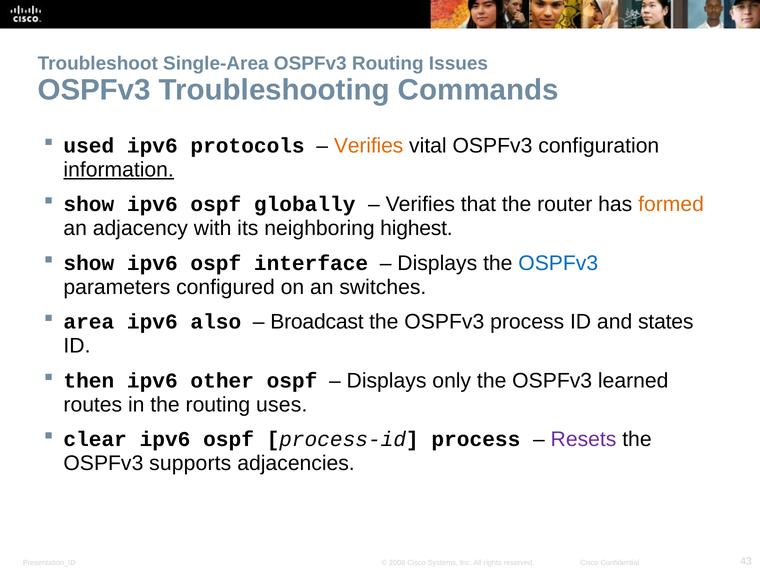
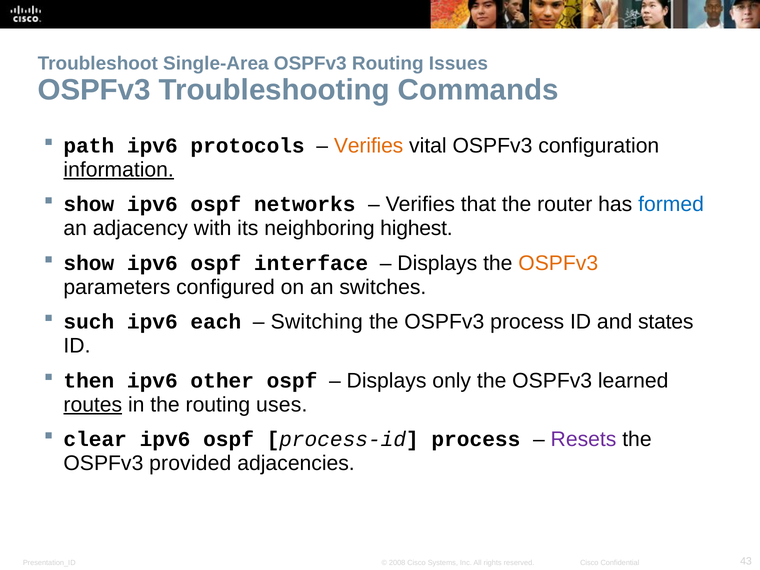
used: used -> path (89, 146)
globally: globally -> networks (305, 204)
formed colour: orange -> blue (671, 204)
OSPFv3 colour: blue -> orange (558, 263)
area: area -> such (89, 322)
also: also -> each (216, 322)
Broadcast: Broadcast -> Switching (317, 322)
routes underline: none -> present (93, 405)
supports: supports -> provided (190, 463)
